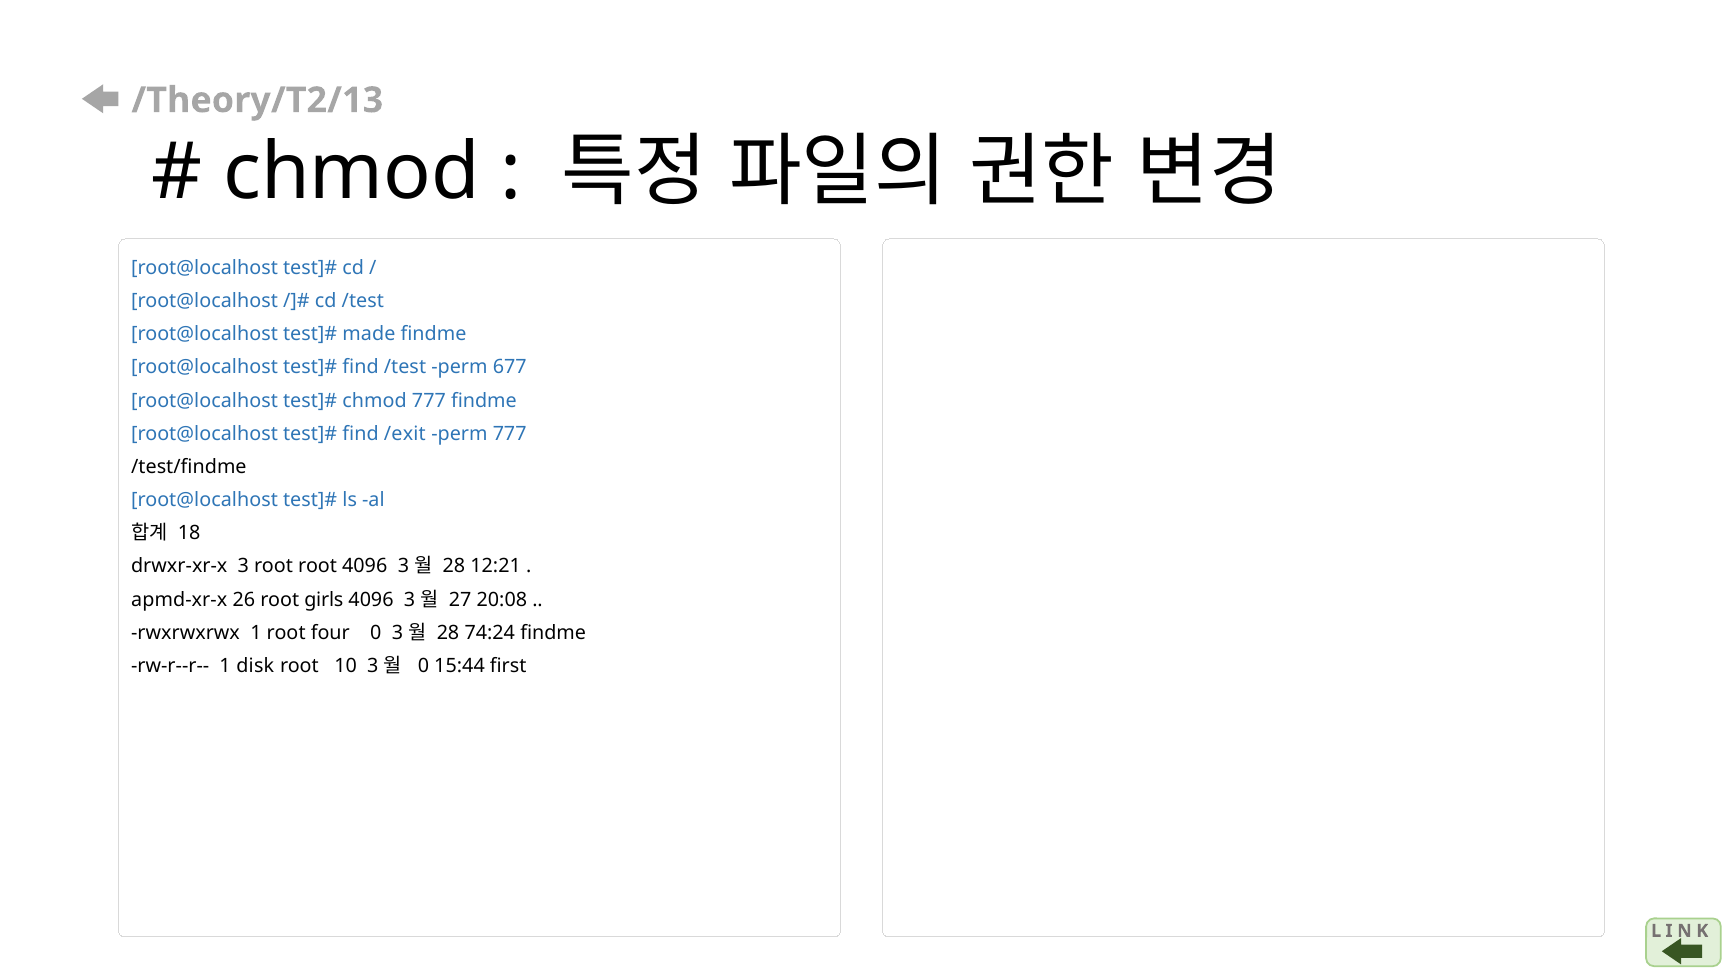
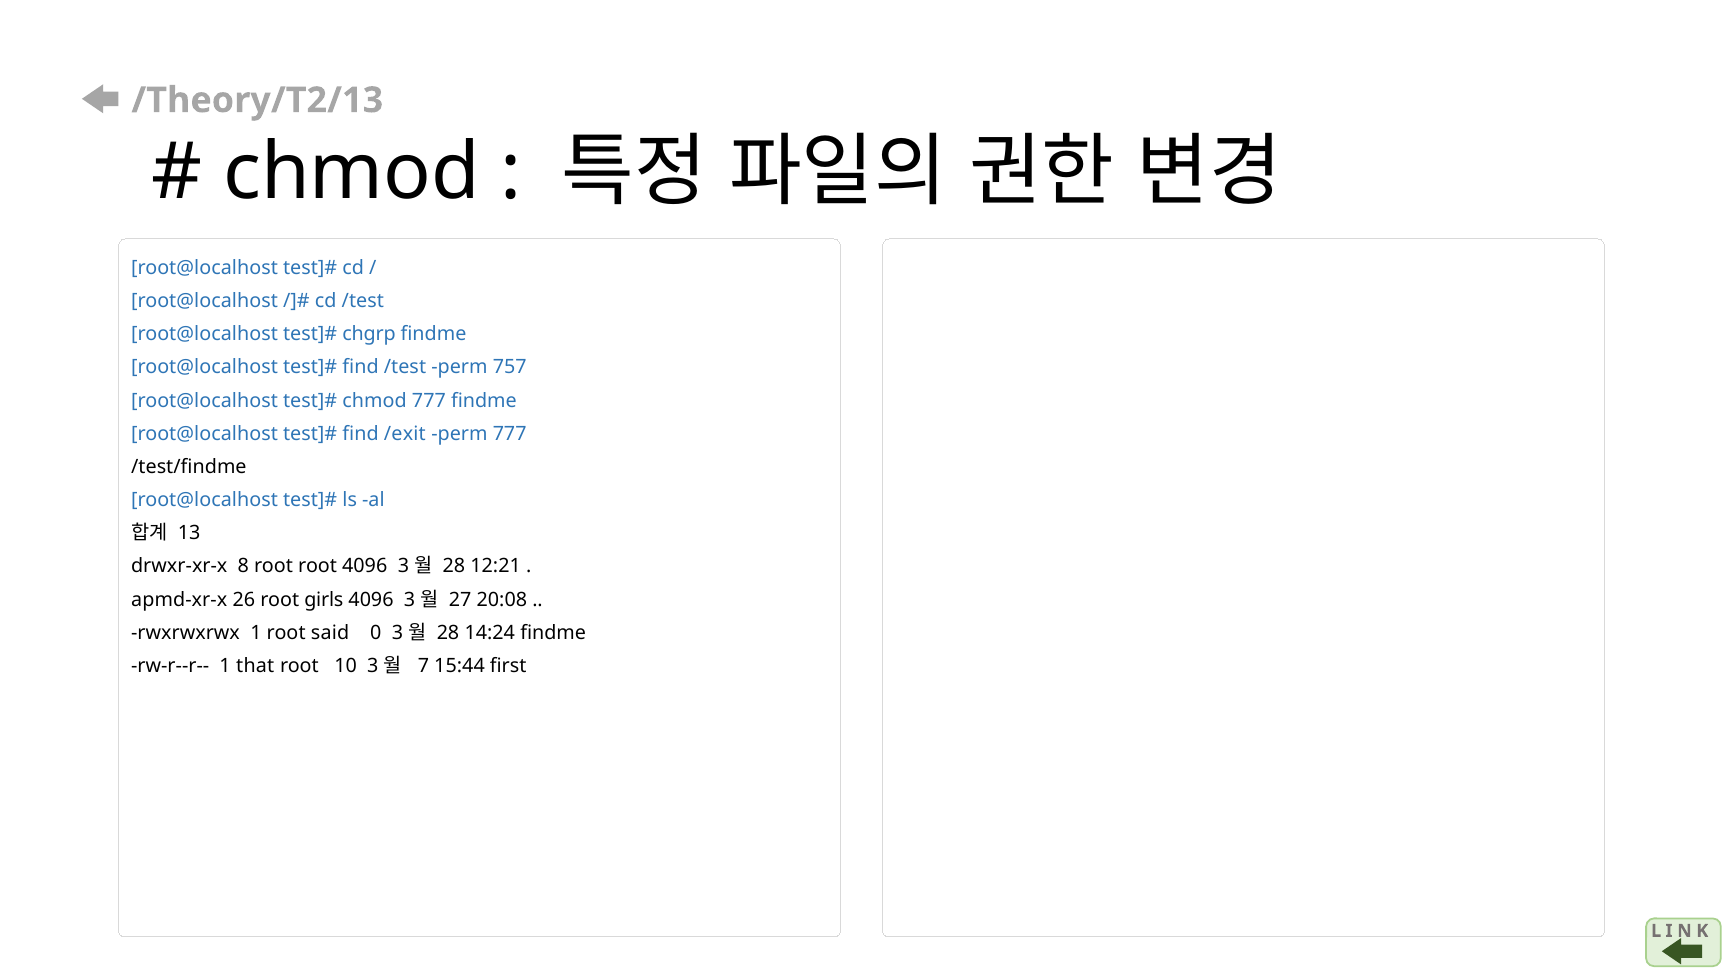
made: made -> chgrp (369, 334)
677: 677 -> 757 (510, 367)
18: 18 -> 13 (189, 533)
drwxr-xr-x 3: 3 -> 8 (243, 566)
four: four -> said (330, 633)
74:24: 74:24 -> 14:24 (490, 633)
disk: disk -> that (255, 666)
0: 0 -> 7 (423, 666)
